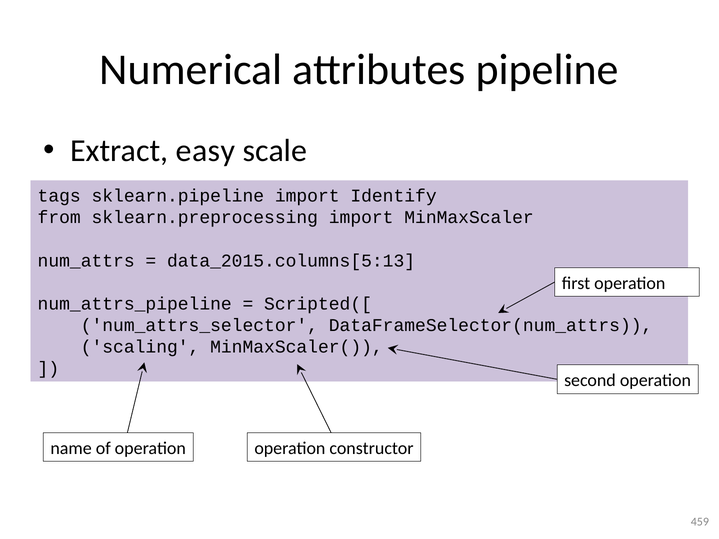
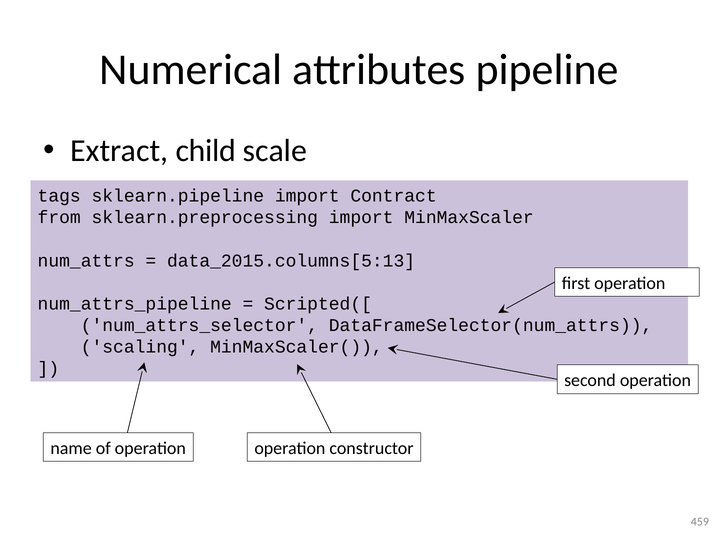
easy: easy -> child (206, 151)
Identify: Identify -> Contract (394, 196)
